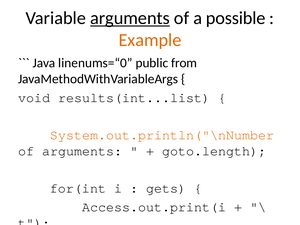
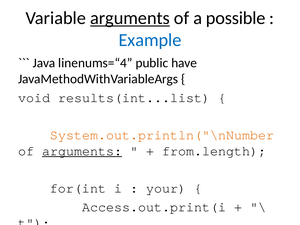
Example colour: orange -> blue (150, 40)
linenums=“0: linenums=“0 -> linenums=“4 (95, 63)
from: from -> have (184, 63)
arguments underline: none -> present (82, 151)
goto.length: goto.length -> from.length (214, 151)
gets: gets -> your (166, 188)
